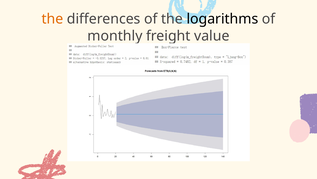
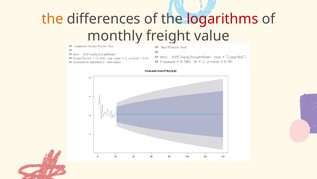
logarithms colour: black -> red (222, 19)
